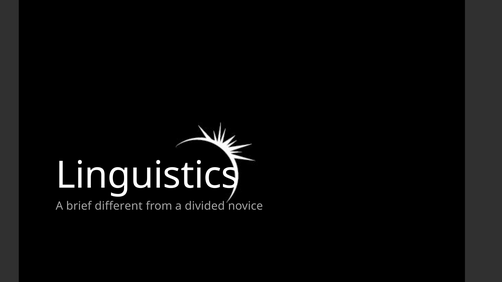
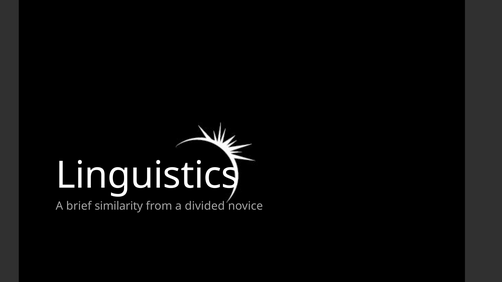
different: different -> similarity (119, 206)
